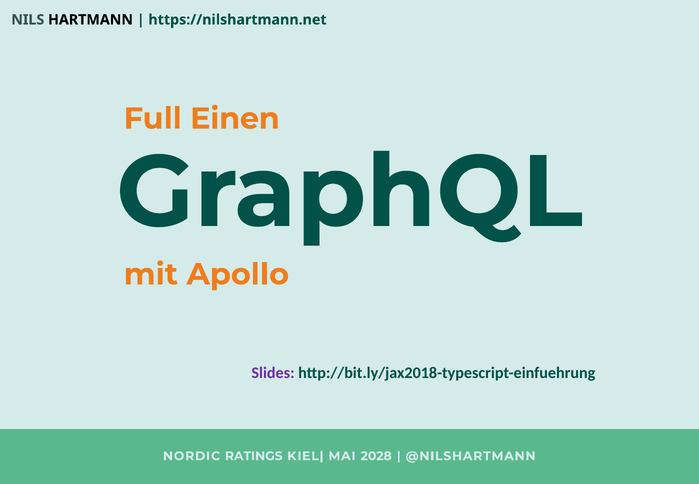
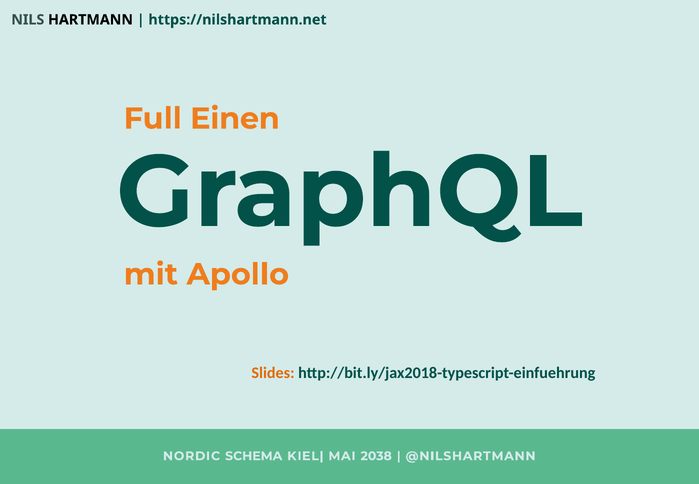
Slides colour: purple -> orange (273, 373)
RATINGS: RATINGS -> SCHEMA (254, 456)
2028: 2028 -> 2038 (376, 456)
